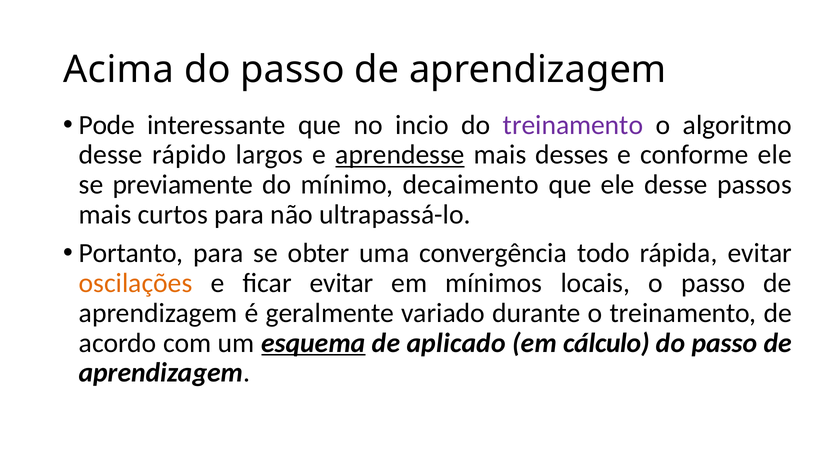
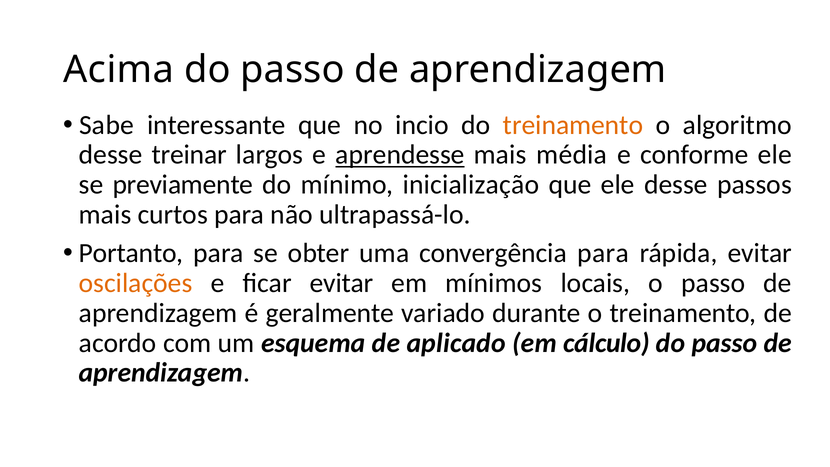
Pode: Pode -> Sabe (107, 125)
treinamento colour: purple -> orange (573, 125)
rápido: rápido -> treinar (189, 155)
desses: desses -> média (572, 155)
decaimento: decaimento -> inicialização (471, 185)
convergência todo: todo -> para (603, 253)
esquema underline: present -> none (313, 343)
